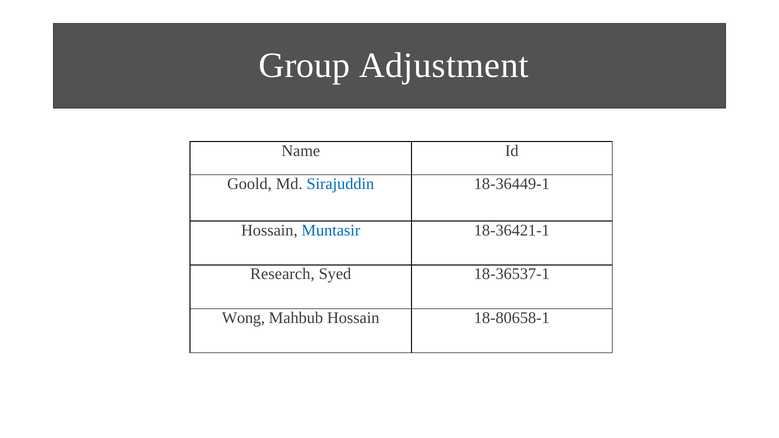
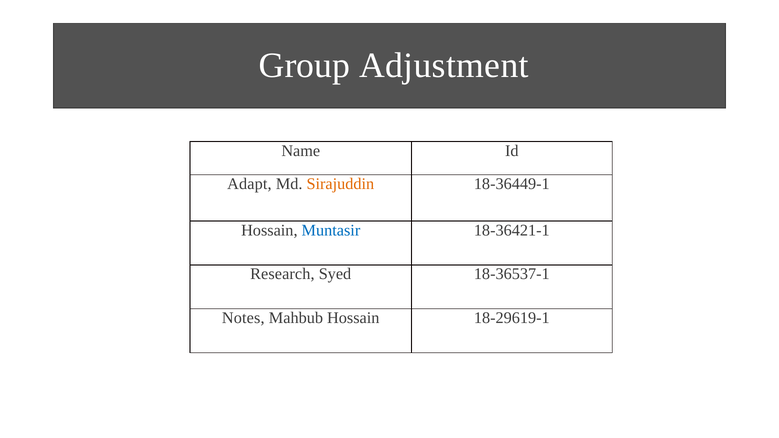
Goold: Goold -> Adapt (249, 184)
Sirajuddin colour: blue -> orange (340, 184)
Wong: Wong -> Notes (243, 318)
18-80658-1: 18-80658-1 -> 18-29619-1 (512, 318)
